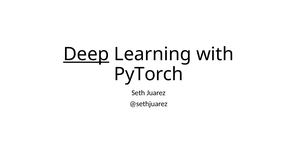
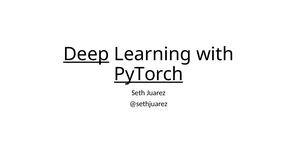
PyTorch underline: none -> present (149, 74)
